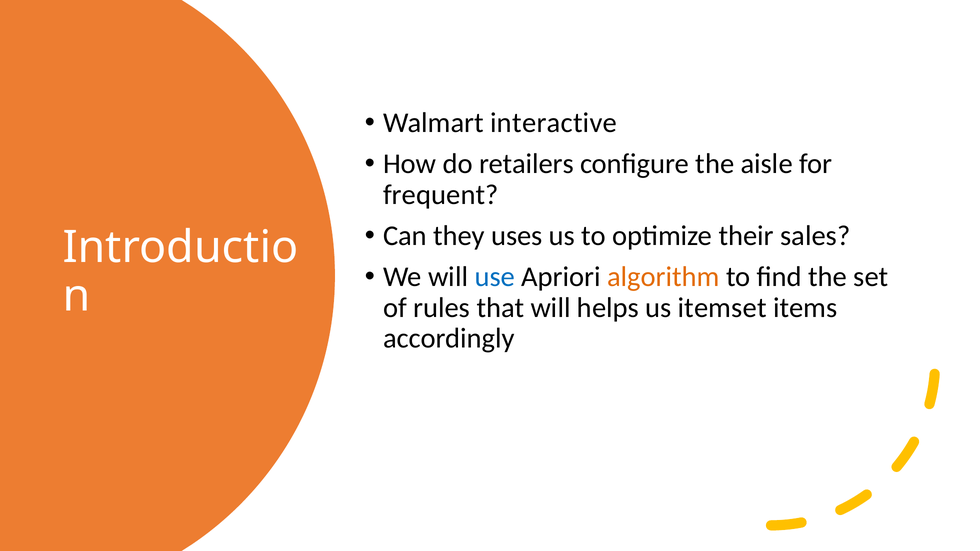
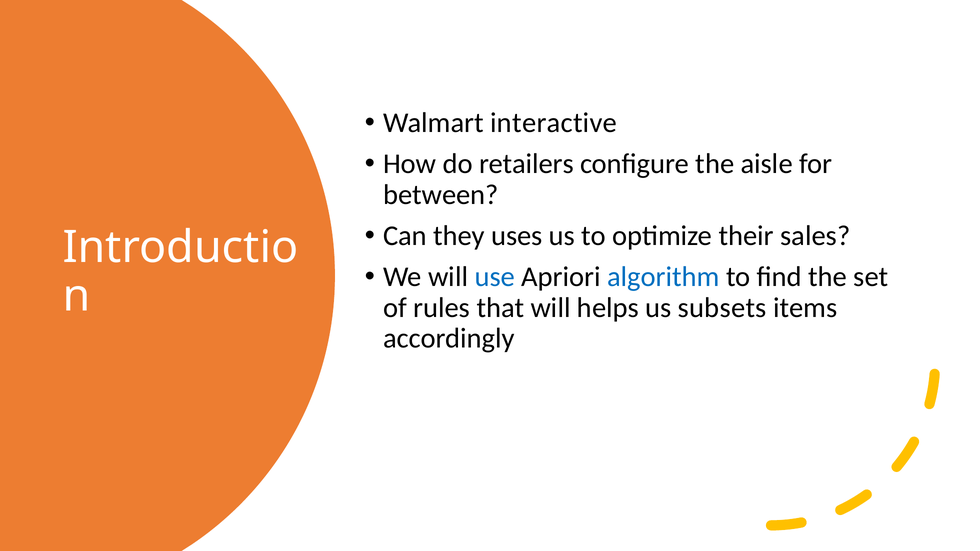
frequent: frequent -> between (441, 195)
algorithm colour: orange -> blue (663, 277)
itemset: itemset -> subsets (722, 308)
